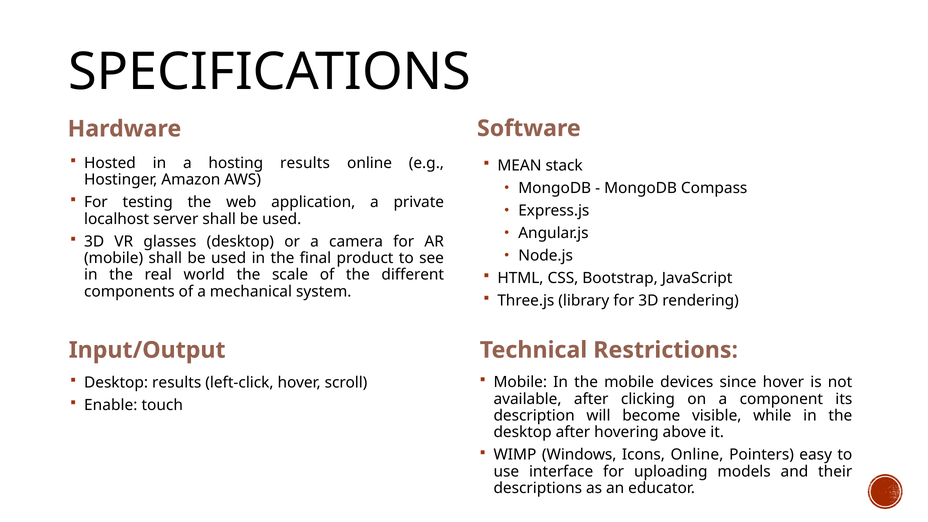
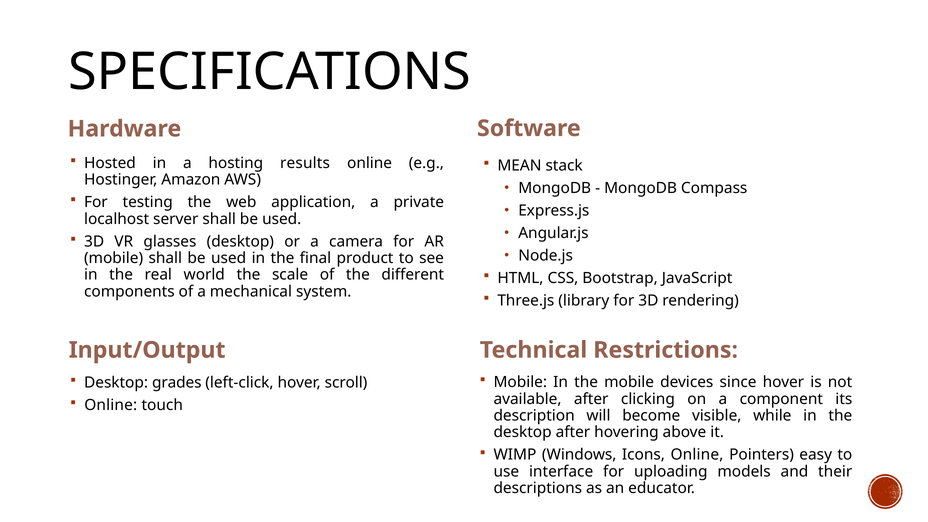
Desktop results: results -> grades (177, 383)
Enable: Enable -> Online (111, 405)
